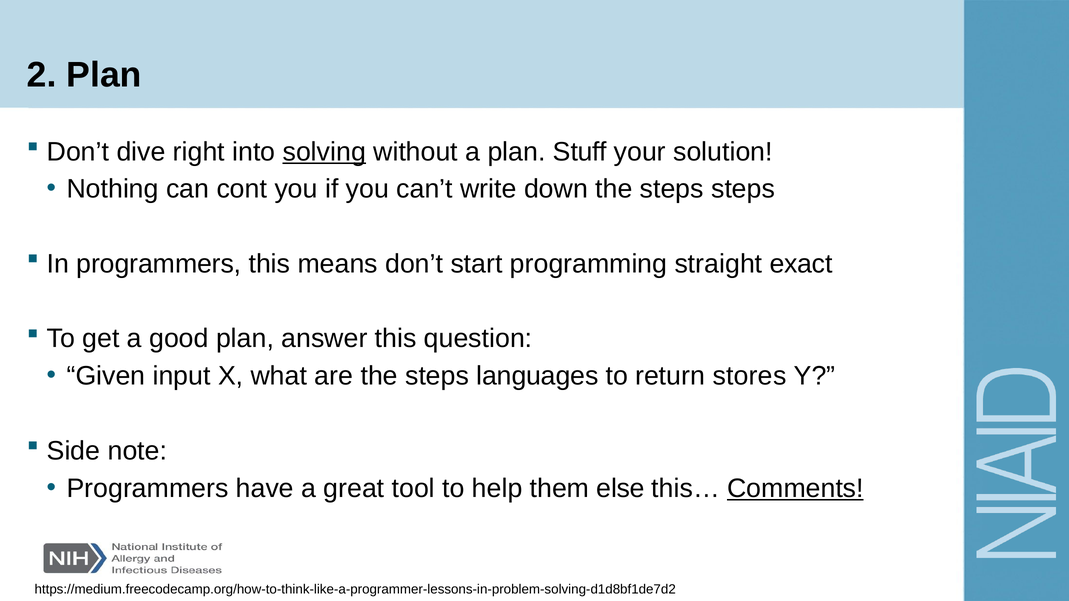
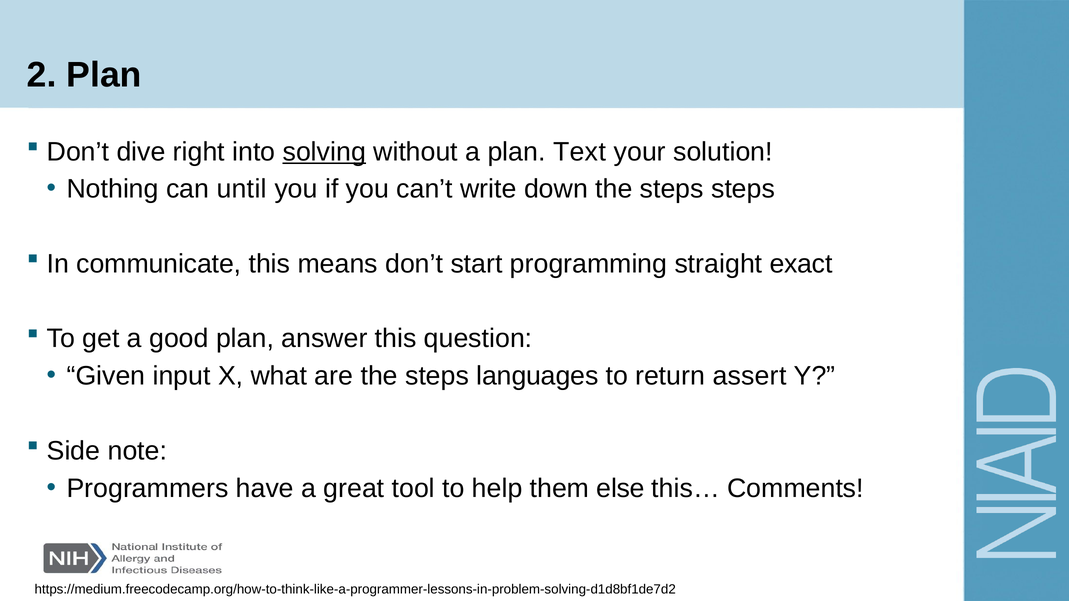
Stuff: Stuff -> Text (580, 152)
cont: cont -> until (242, 189)
In programmers: programmers -> communicate (159, 264)
stores: stores -> assert (749, 376)
Comments underline: present -> none (795, 488)
